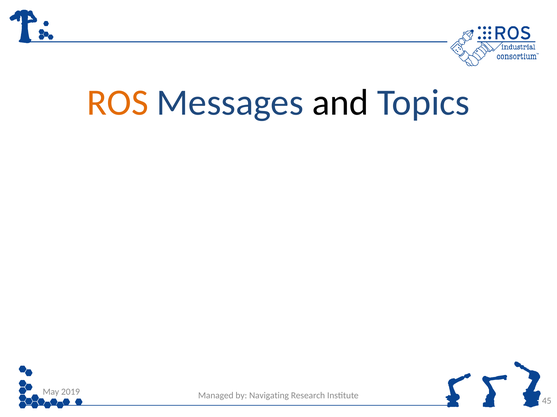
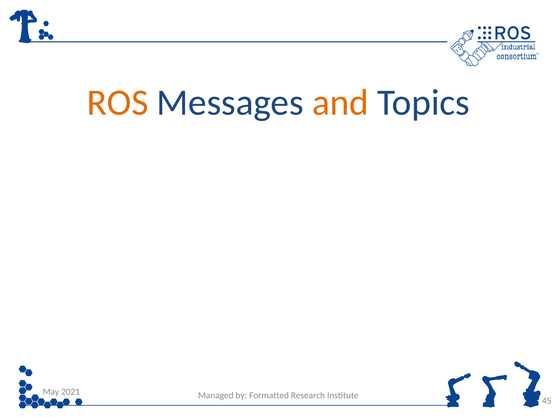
and colour: black -> orange (340, 103)
2019: 2019 -> 2021 (71, 392)
Navigating: Navigating -> Formatted (269, 396)
